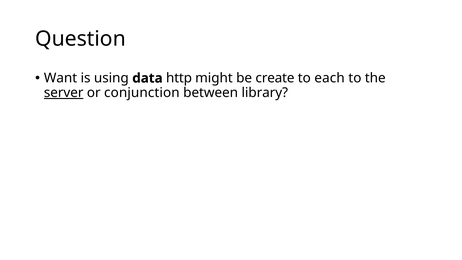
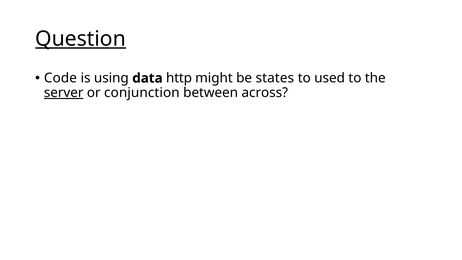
Question underline: none -> present (81, 39)
Want: Want -> Code (60, 78)
create: create -> states (275, 78)
each: each -> used (330, 78)
library: library -> across (265, 93)
